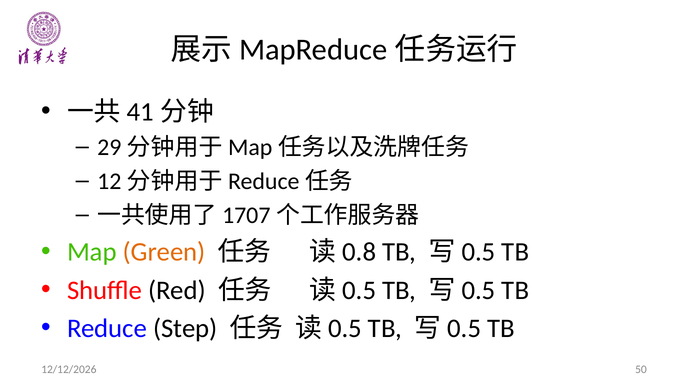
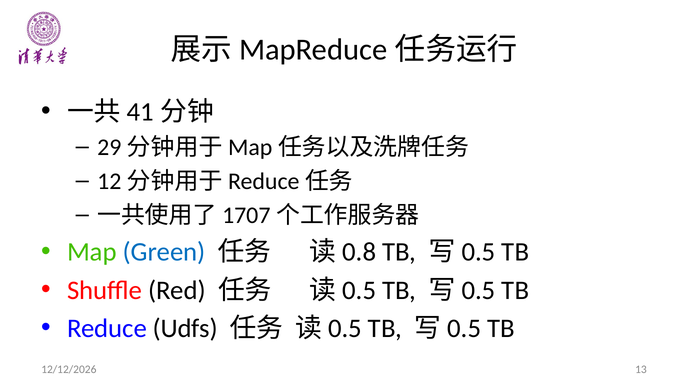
Green colour: orange -> blue (164, 252)
Step: Step -> Udfs (185, 328)
50: 50 -> 13 (641, 370)
